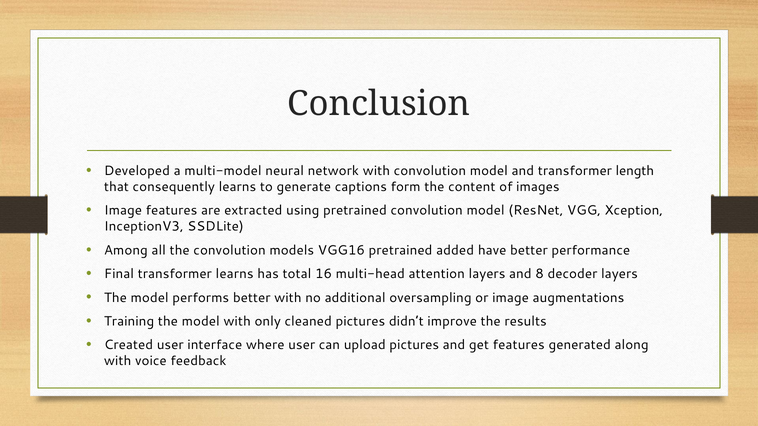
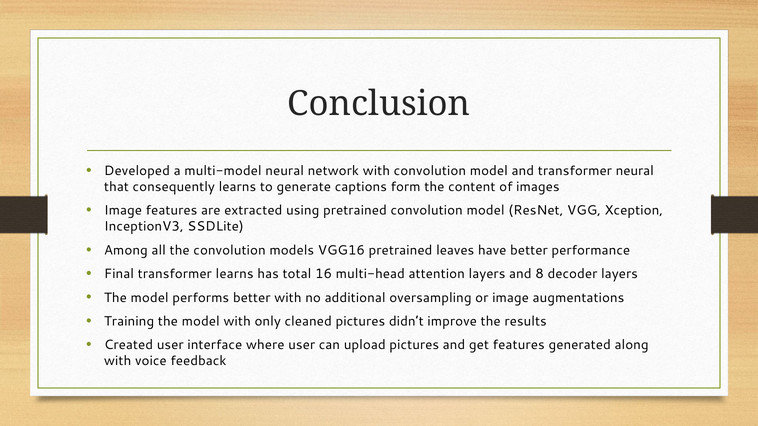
transformer length: length -> neural (635, 171)
added: added -> leaves (455, 250)
